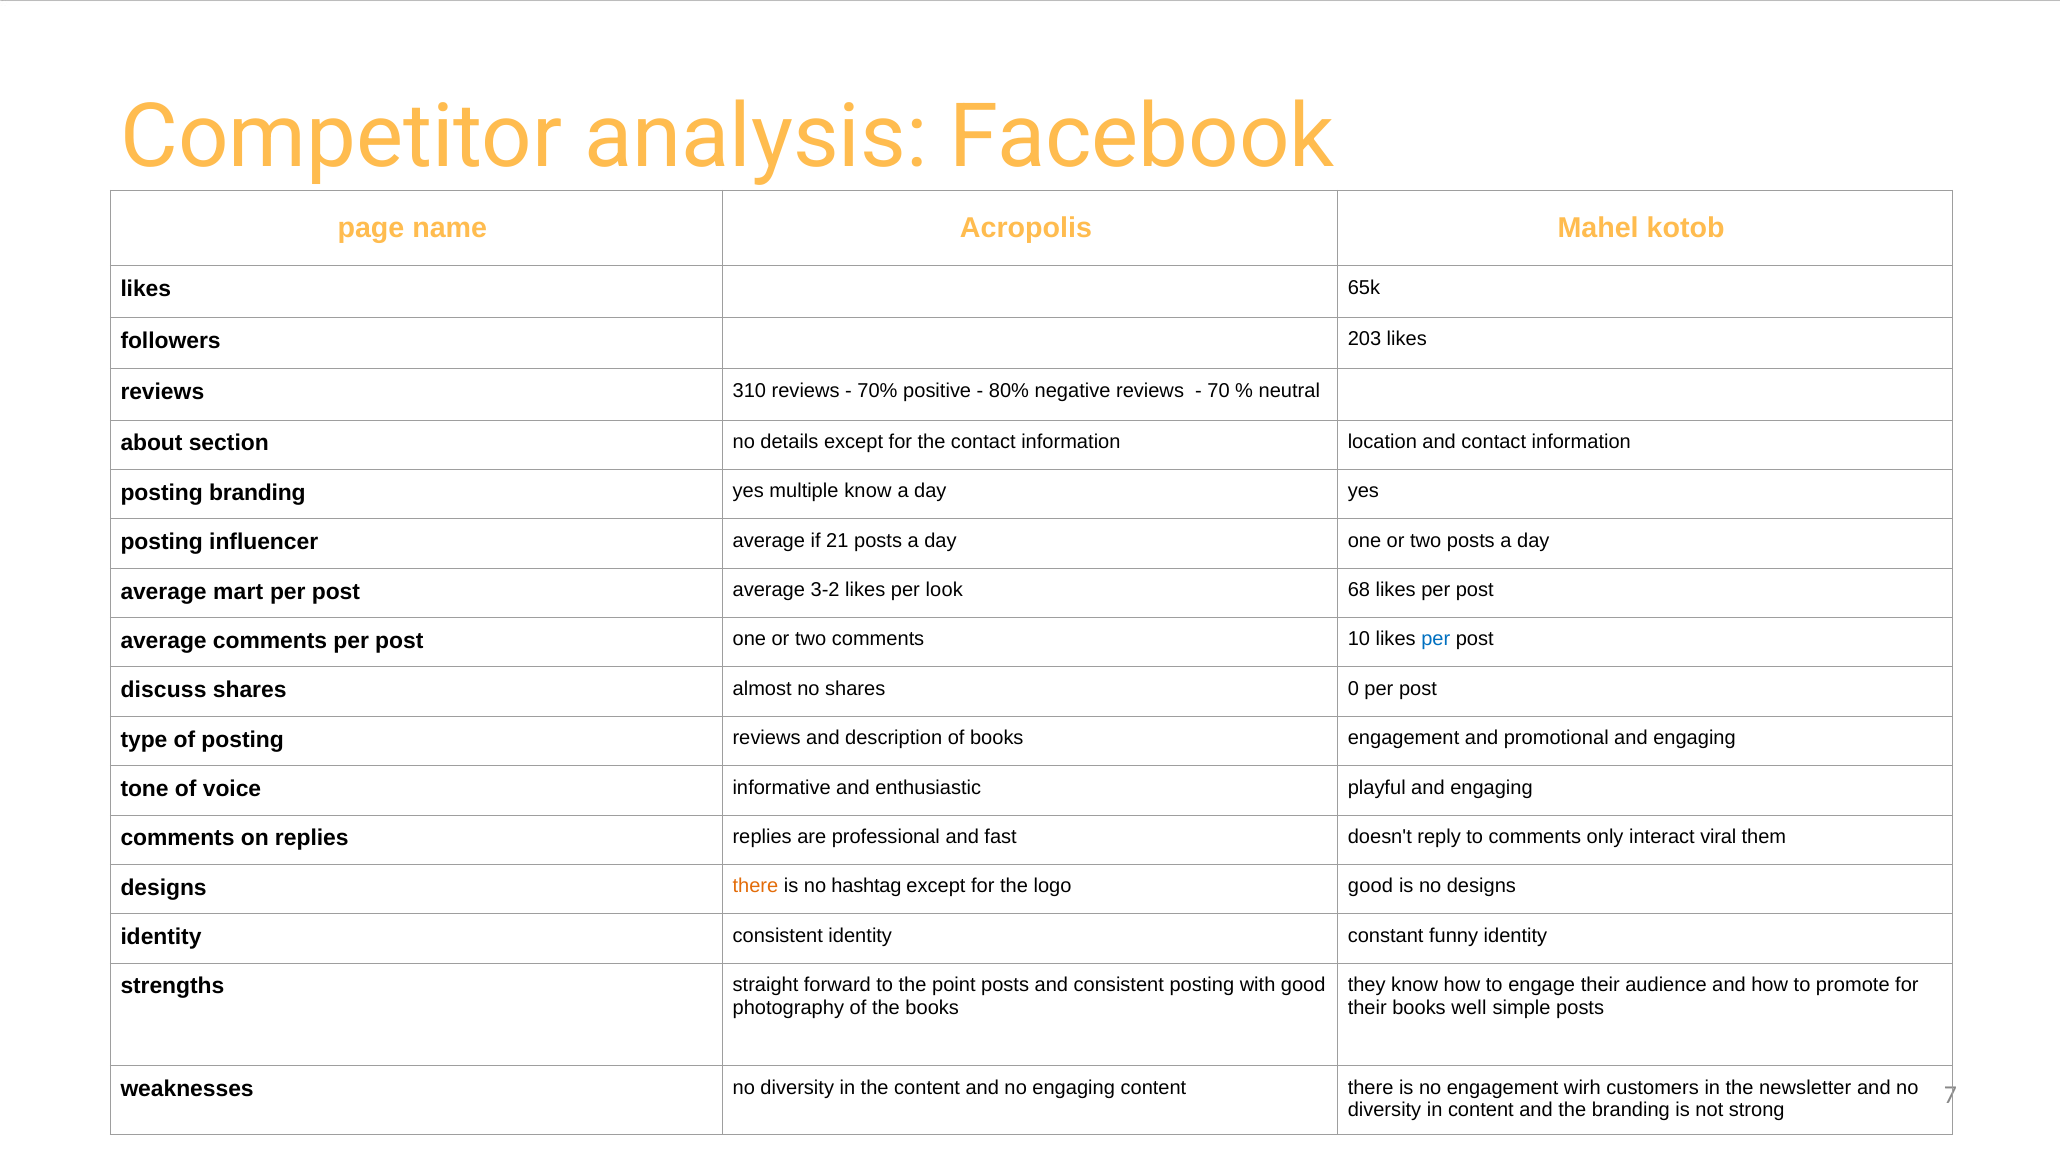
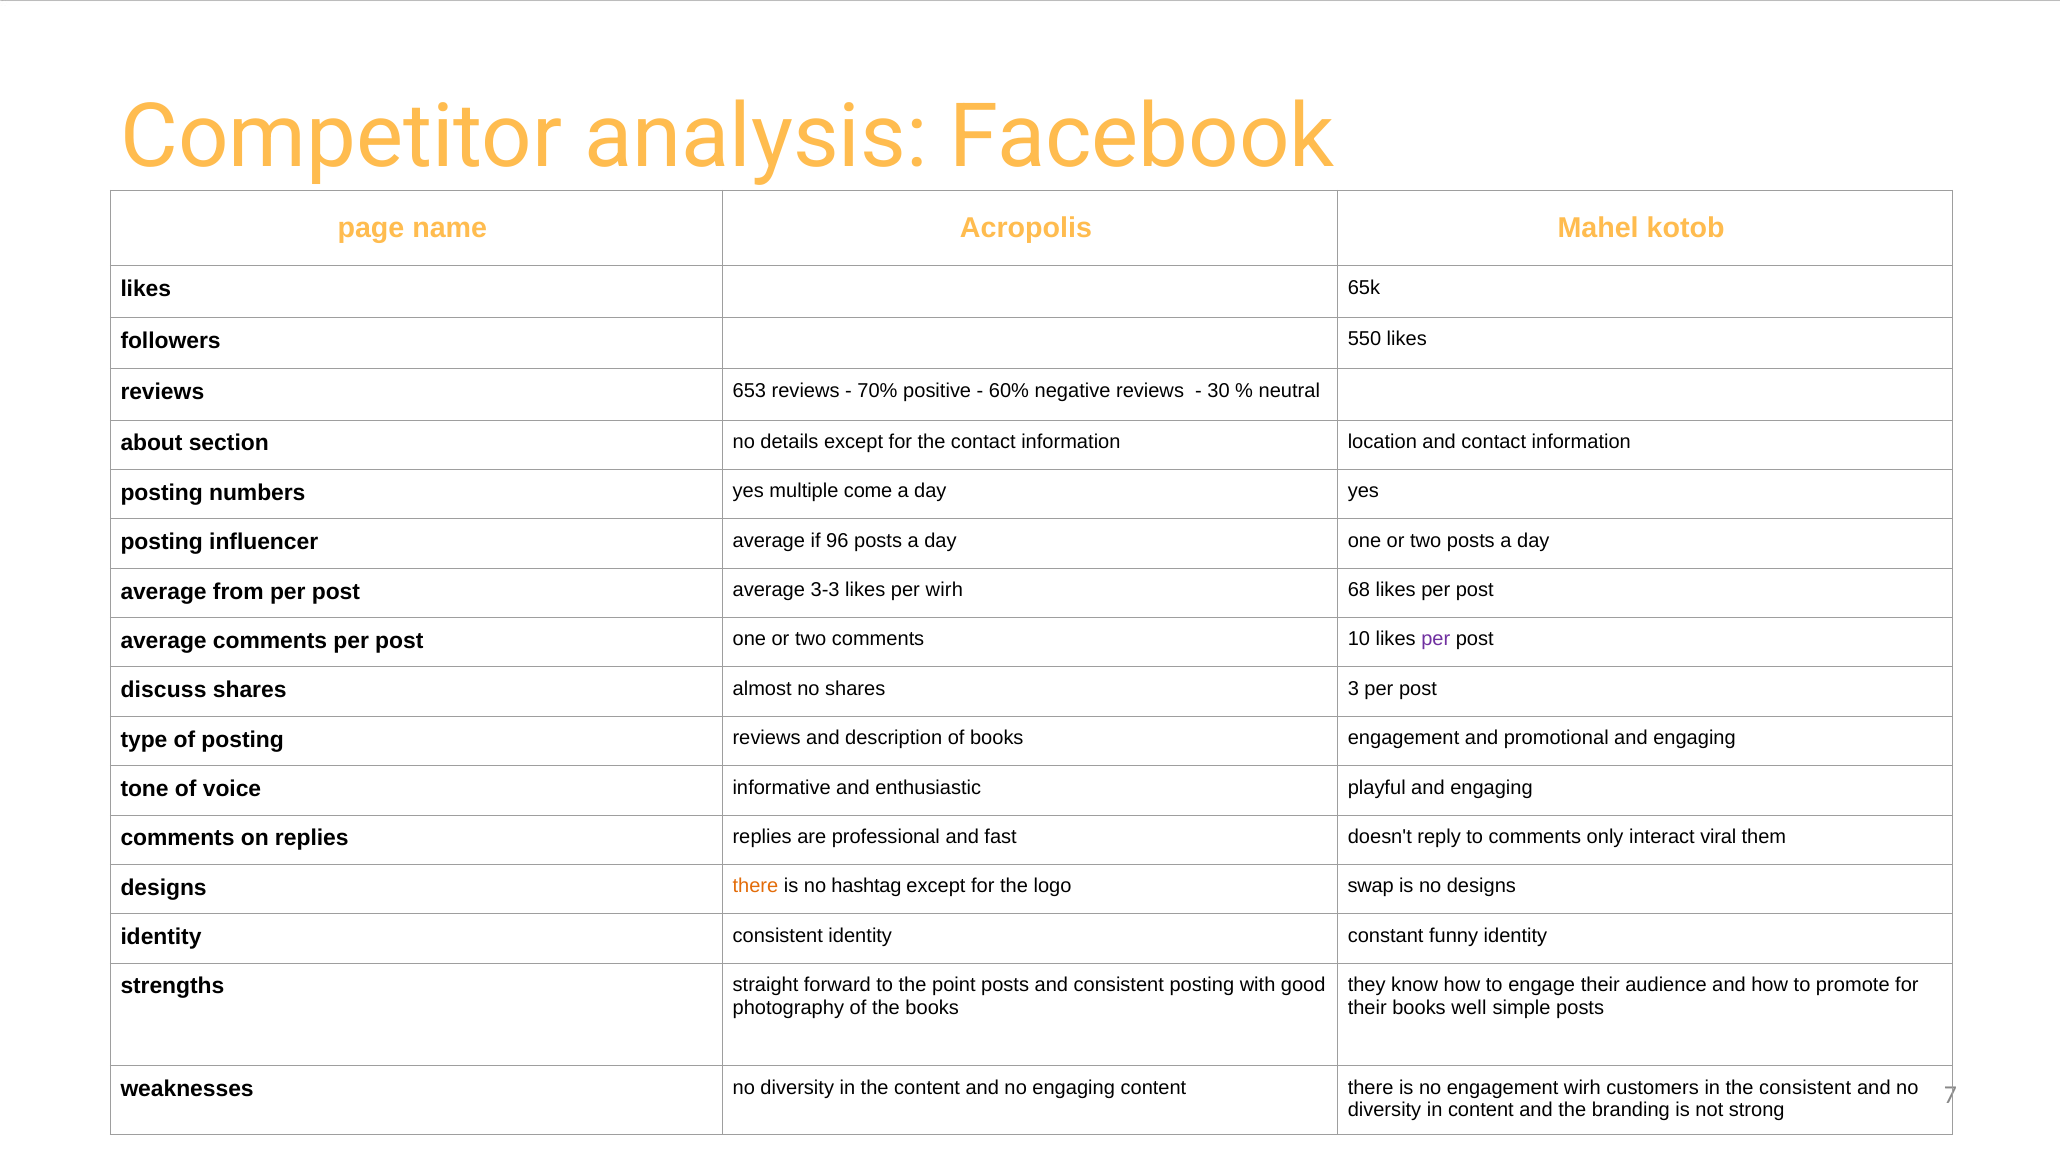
203: 203 -> 550 (1365, 339)
310: 310 -> 653 (749, 390)
80%: 80% -> 60% (1009, 390)
70: 70 -> 30 (1219, 390)
posting branding: branding -> numbers (257, 493)
multiple know: know -> come (868, 491)
21: 21 -> 96 (837, 541)
mart: mart -> from (238, 591)
3-2: 3-2 -> 3-3 (825, 590)
per look: look -> wirh (944, 590)
per colour: blue -> purple (1436, 639)
0: 0 -> 3 (1353, 689)
logo good: good -> swap (1371, 886)
the newsletter: newsletter -> consistent (1805, 1087)
